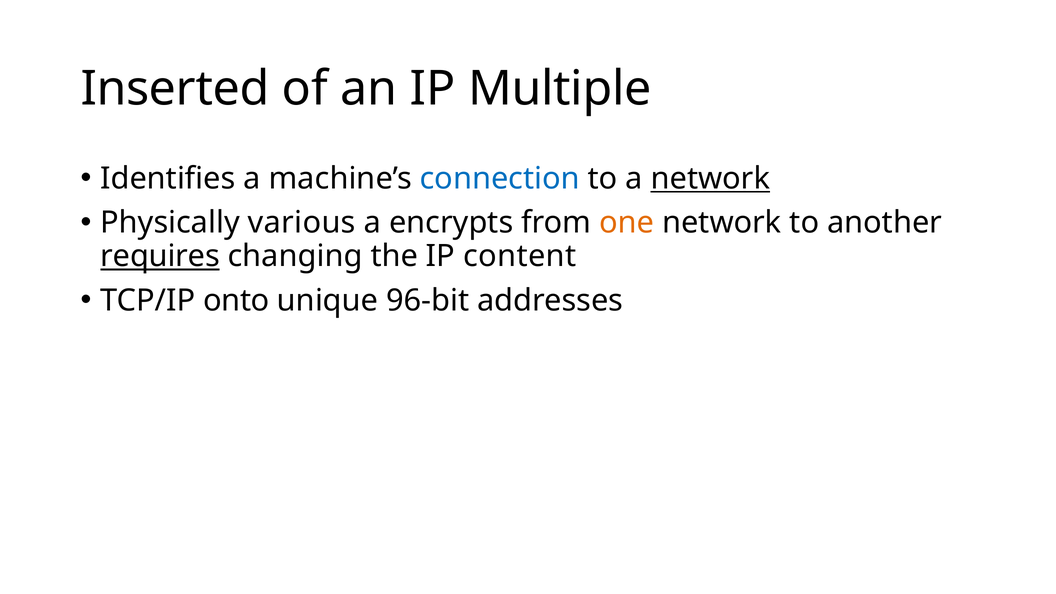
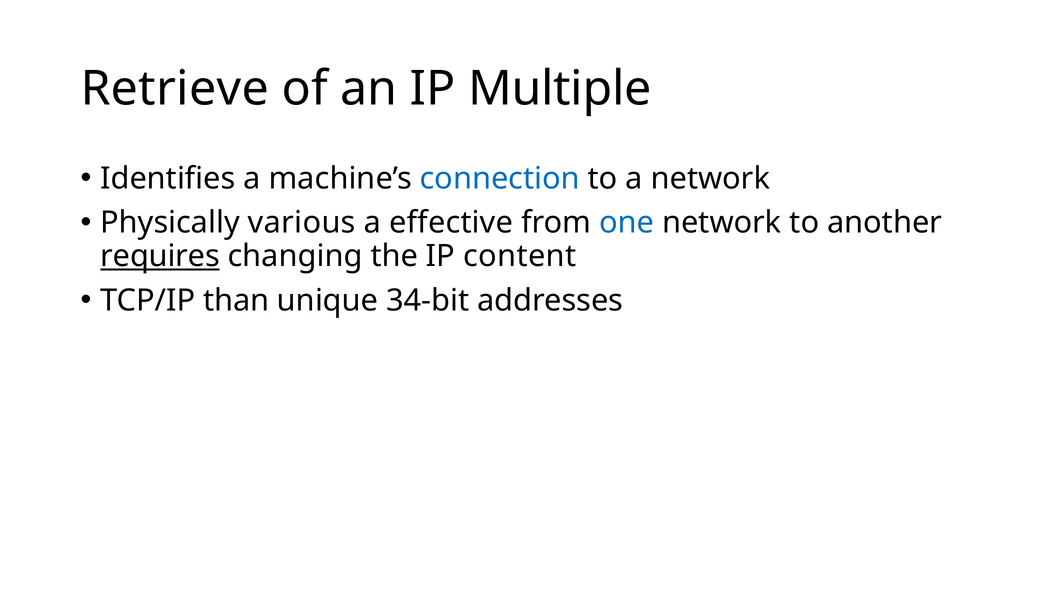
Inserted: Inserted -> Retrieve (175, 89)
network underline: present -> none (710, 179)
encrypts: encrypts -> effective (451, 223)
one colour: orange -> blue (627, 223)
onto: onto -> than (236, 300)
96-bit: 96-bit -> 34-bit (428, 300)
